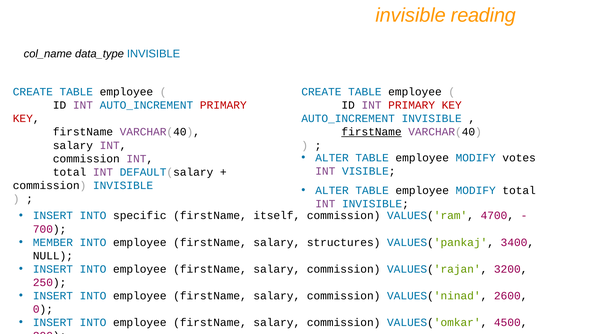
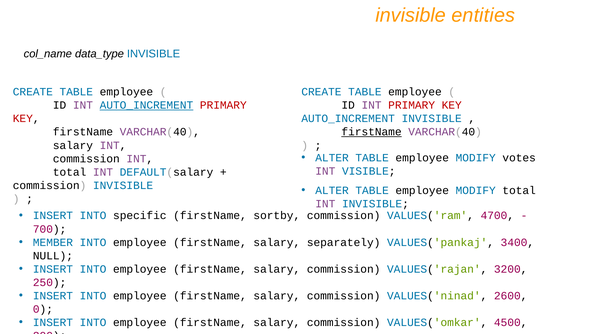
reading: reading -> entities (483, 15)
AUTO_INCREMENT underline: none -> present (146, 105)
itself: itself -> sortby (277, 216)
structures: structures -> separately (344, 242)
